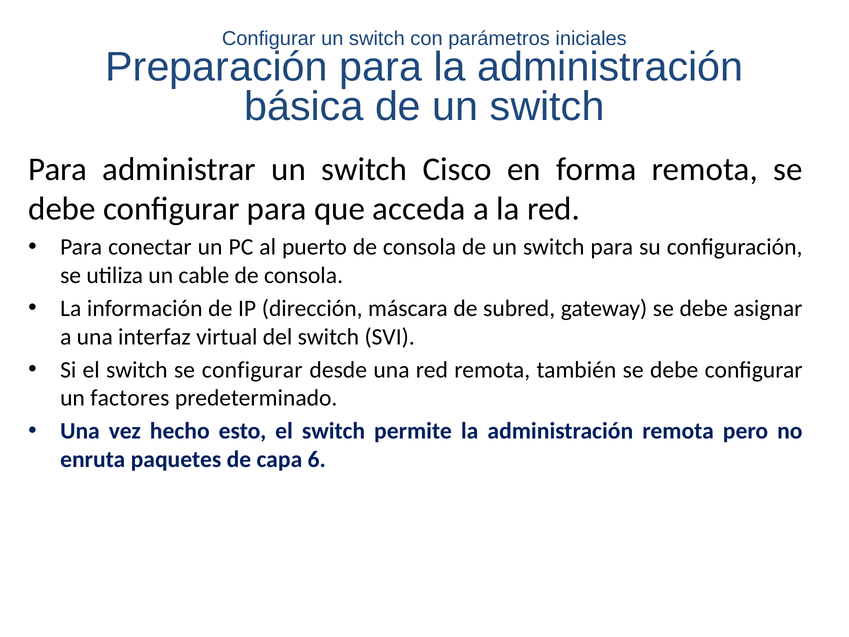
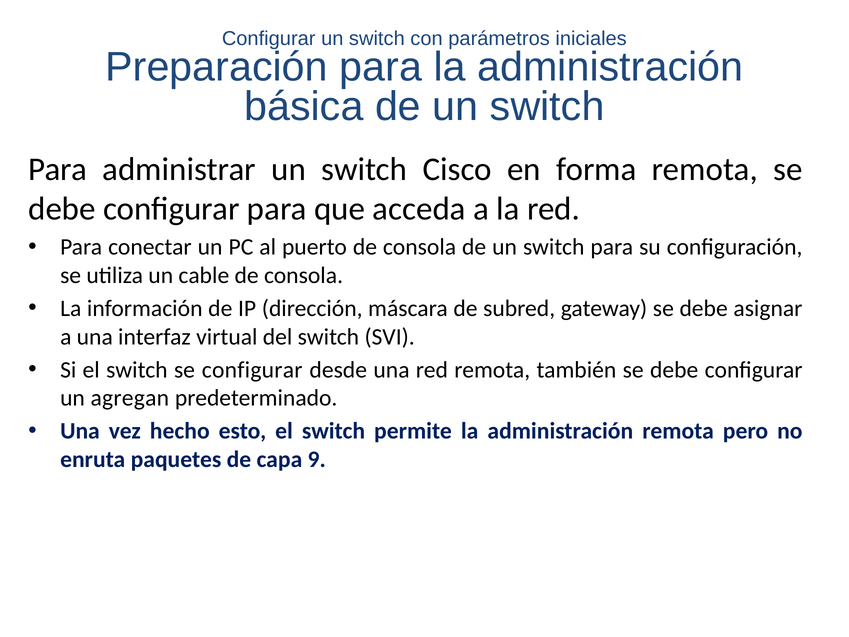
factores: factores -> agregan (130, 398)
6: 6 -> 9 (317, 459)
